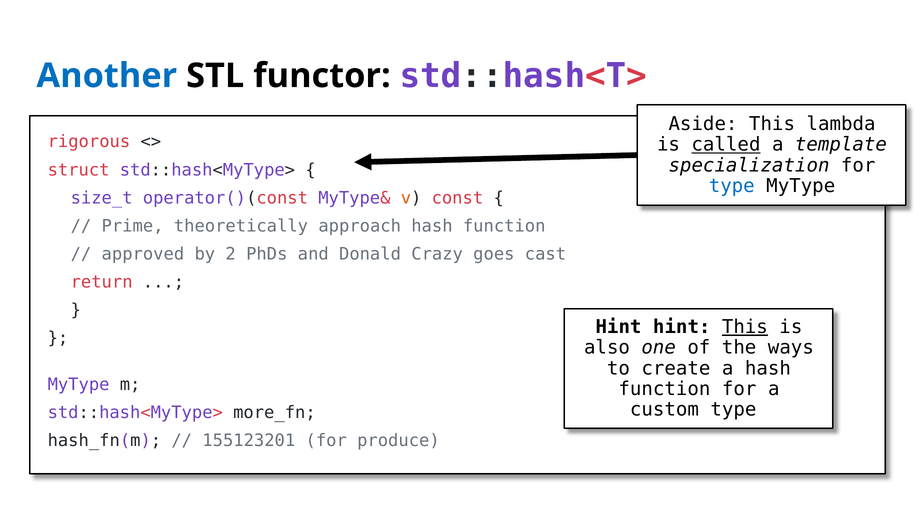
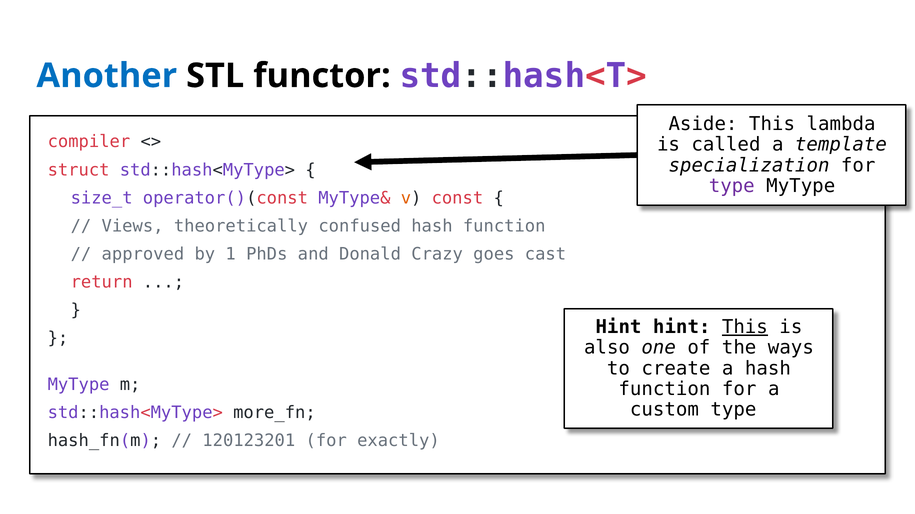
rigorous: rigorous -> compiler (89, 142)
called underline: present -> none (726, 145)
type colour: blue -> purple (732, 186)
Prime: Prime -> Views (133, 226)
approach: approach -> confused (360, 226)
2: 2 -> 1 (231, 254)
155123201: 155123201 -> 120123201 (249, 441)
produce: produce -> exactly (398, 441)
